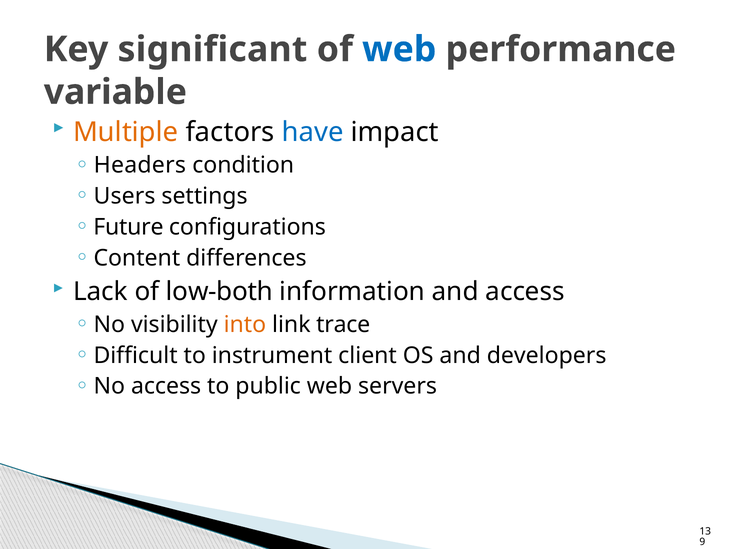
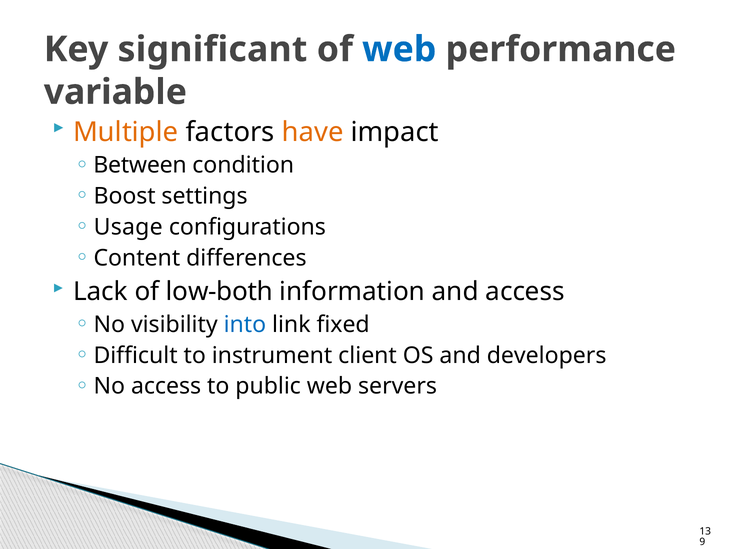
have colour: blue -> orange (313, 132)
Headers: Headers -> Between (140, 165)
Users: Users -> Boost (125, 196)
Future: Future -> Usage (128, 227)
into colour: orange -> blue (245, 324)
trace: trace -> fixed (343, 324)
